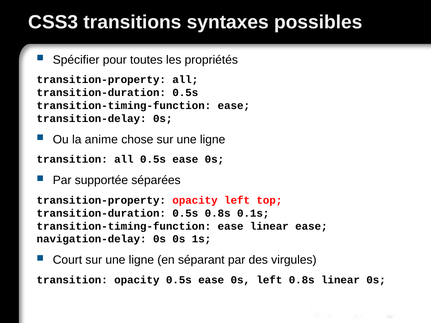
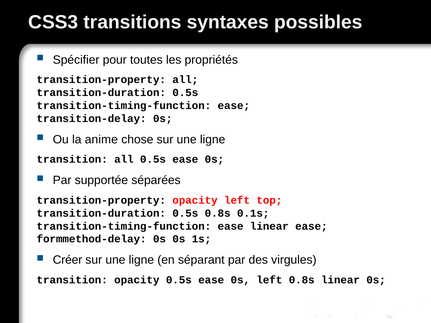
navigation-delay: navigation-delay -> formmethod-delay (92, 239)
Court: Court -> Créer (68, 260)
